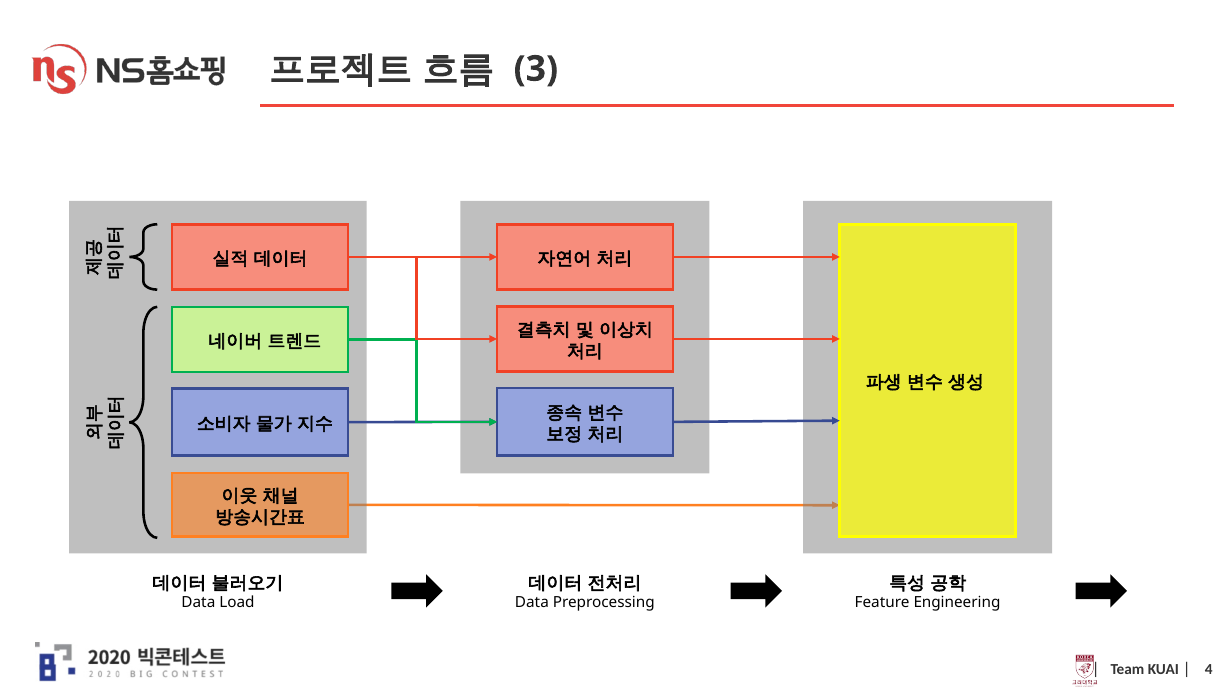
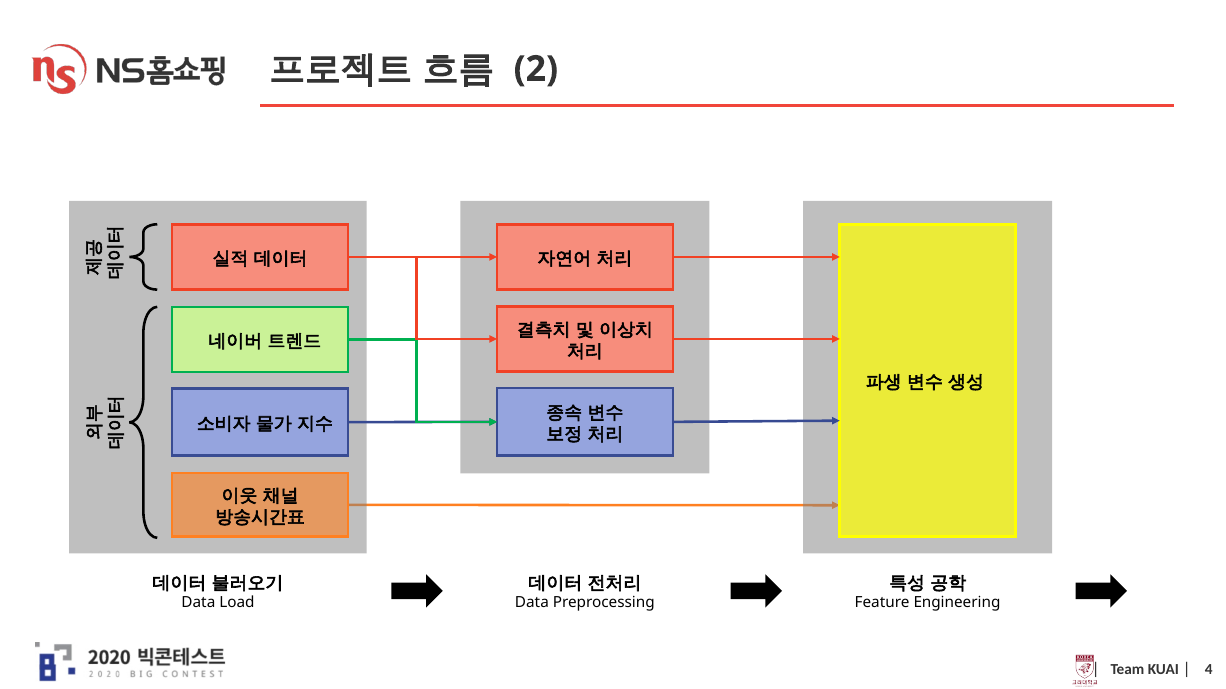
3: 3 -> 2 (536, 69)
